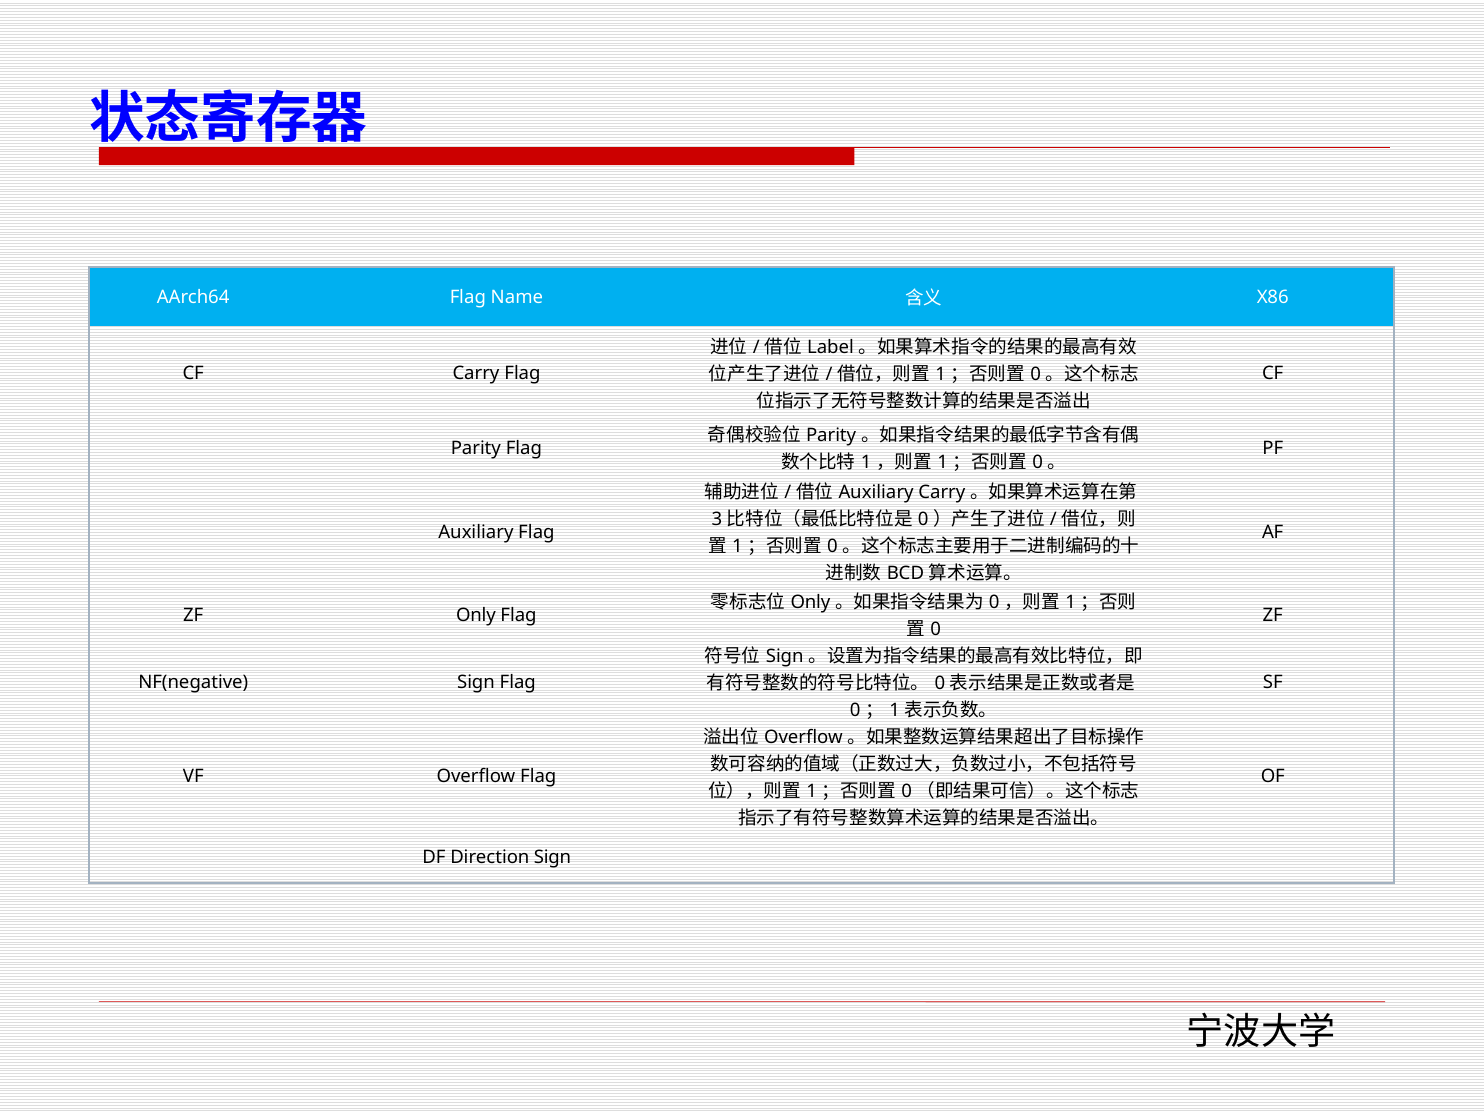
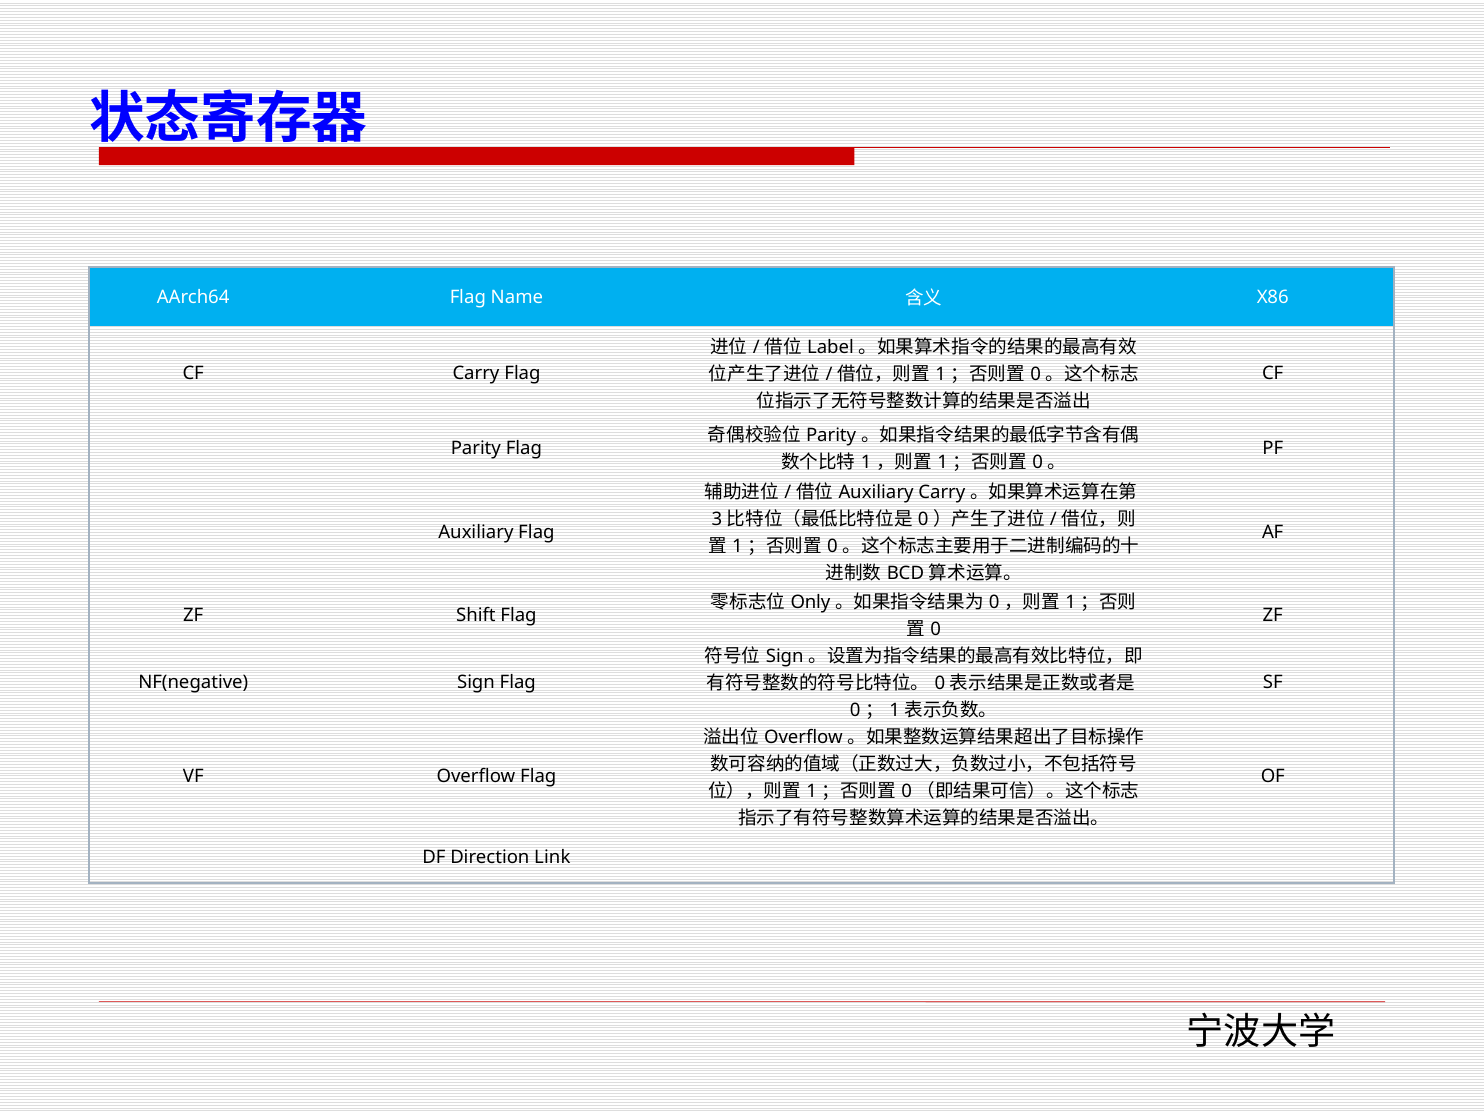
ZF Only: Only -> Shift (476, 615)
Direction Sign: Sign -> Link (552, 857)
